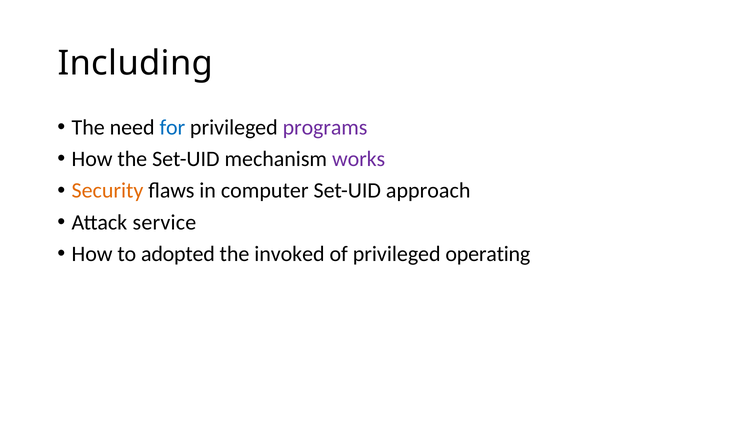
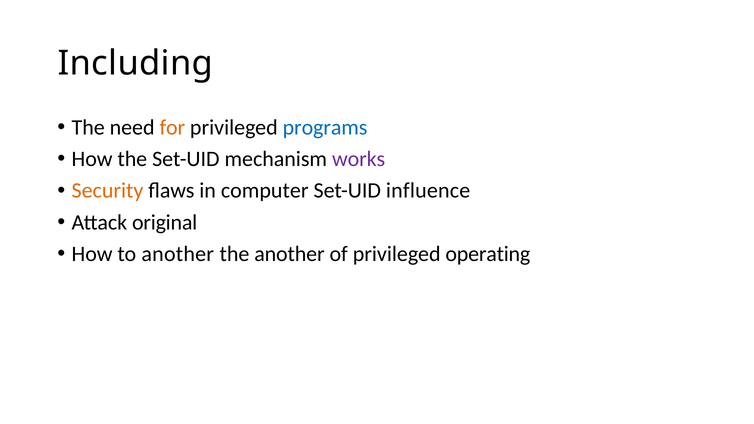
for colour: blue -> orange (172, 127)
programs colour: purple -> blue (325, 127)
approach: approach -> influence (428, 191)
service: service -> original (165, 222)
to adopted: adopted -> another (178, 254)
the invoked: invoked -> another (289, 254)
